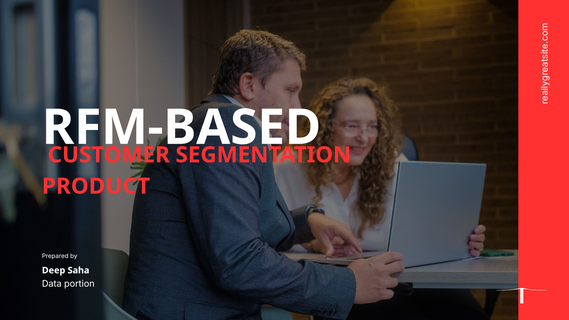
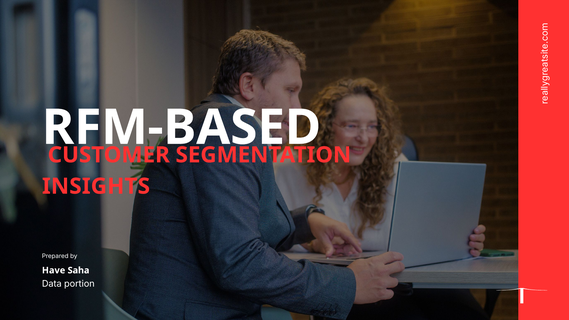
PRODUCT: PRODUCT -> INSIGHTS (96, 186)
Deep: Deep -> Have (54, 270)
